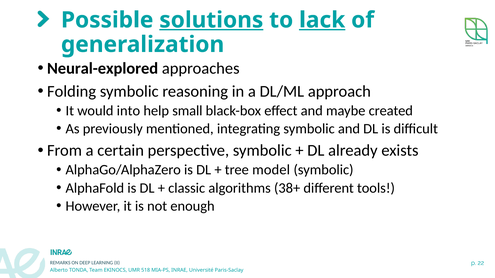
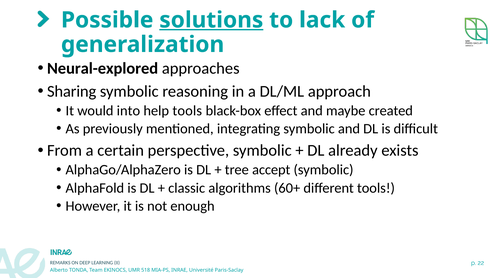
lack underline: present -> none (322, 20)
Folding: Folding -> Sharing (72, 91)
help small: small -> tools (187, 111)
model: model -> accept (271, 170)
38+: 38+ -> 60+ (287, 188)
